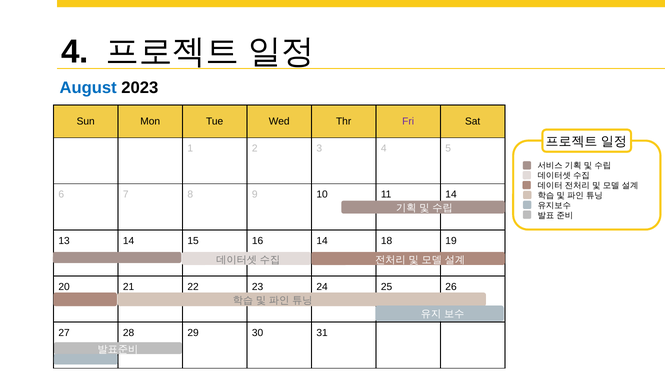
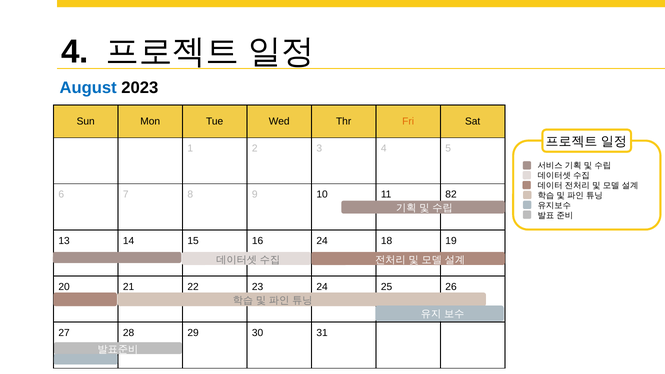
Fri colour: purple -> orange (408, 122)
11 14: 14 -> 82 (451, 195)
16 14: 14 -> 24 (322, 241)
